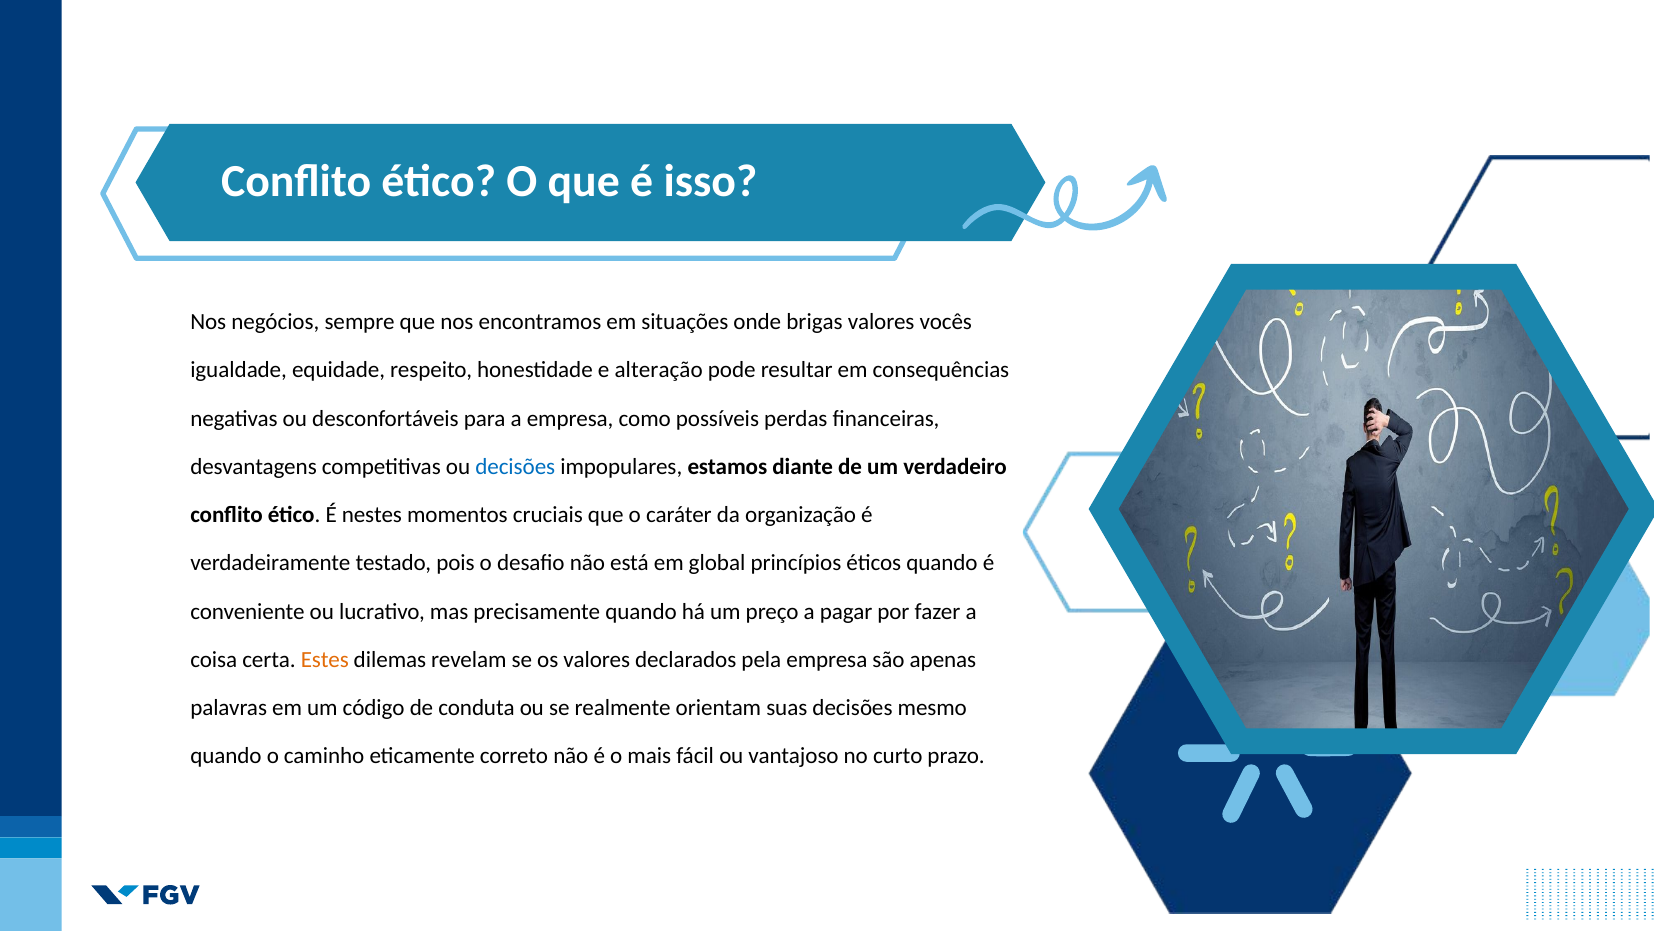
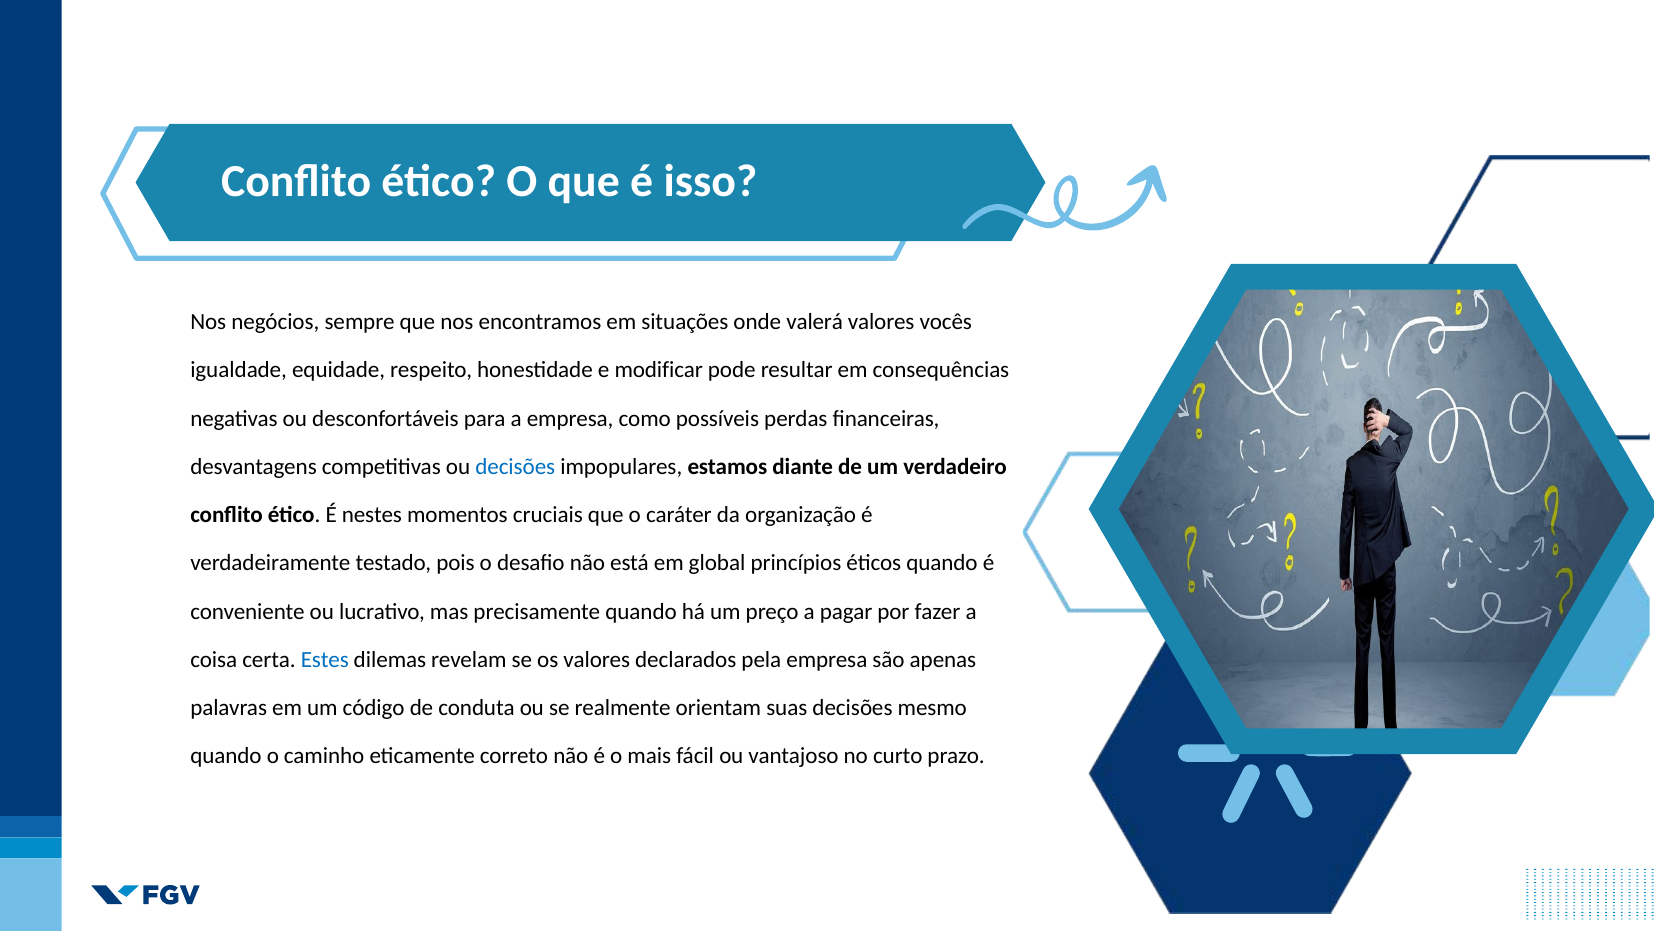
brigas: brigas -> valerá (815, 322)
alteração: alteração -> modificar (659, 370)
Estes colour: orange -> blue (325, 659)
